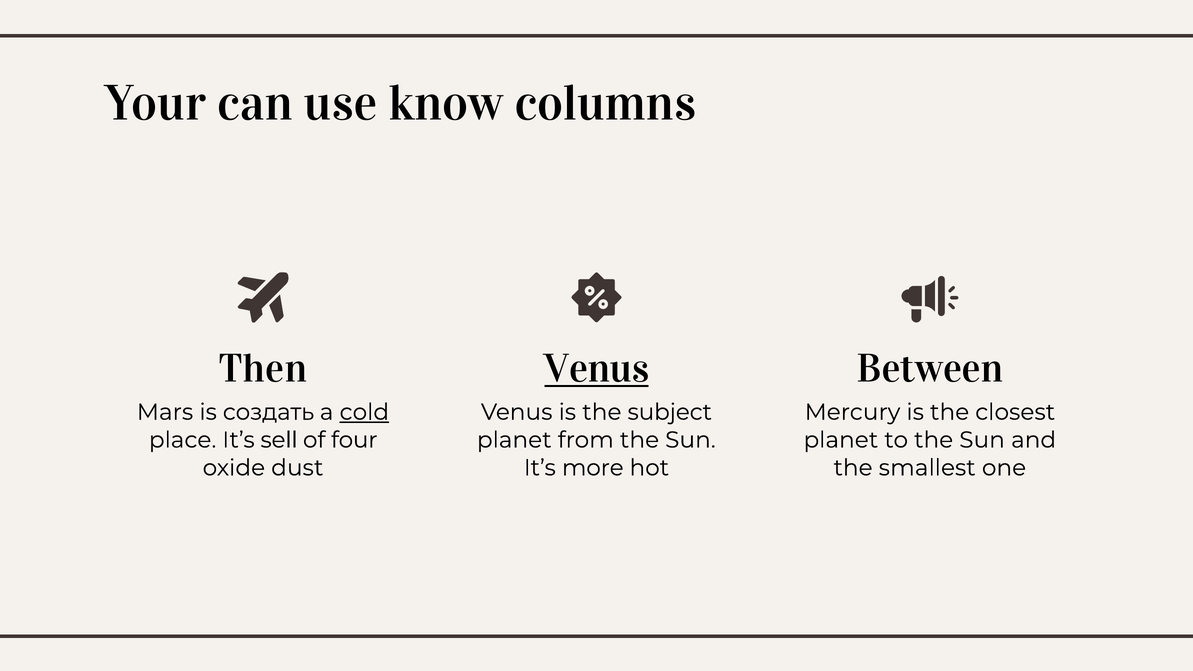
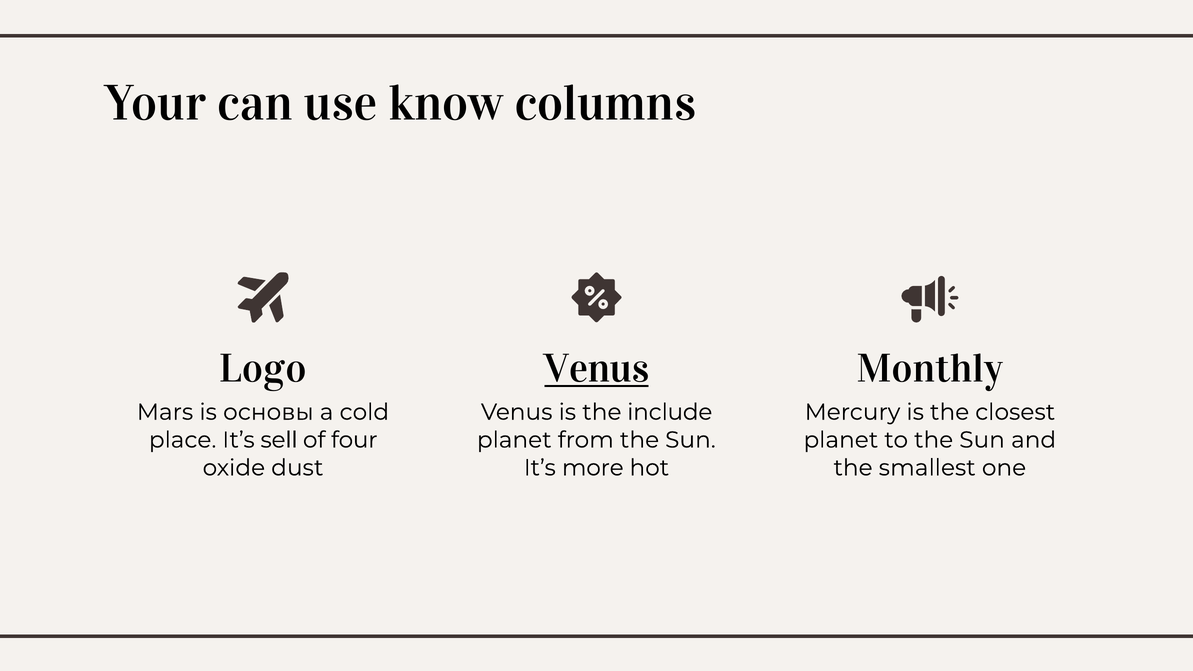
Then: Then -> Logo (263, 369)
Between: Between -> Monthly (930, 369)
создать: создать -> основы (268, 412)
cold underline: present -> none (364, 412)
subject: subject -> include (670, 412)
